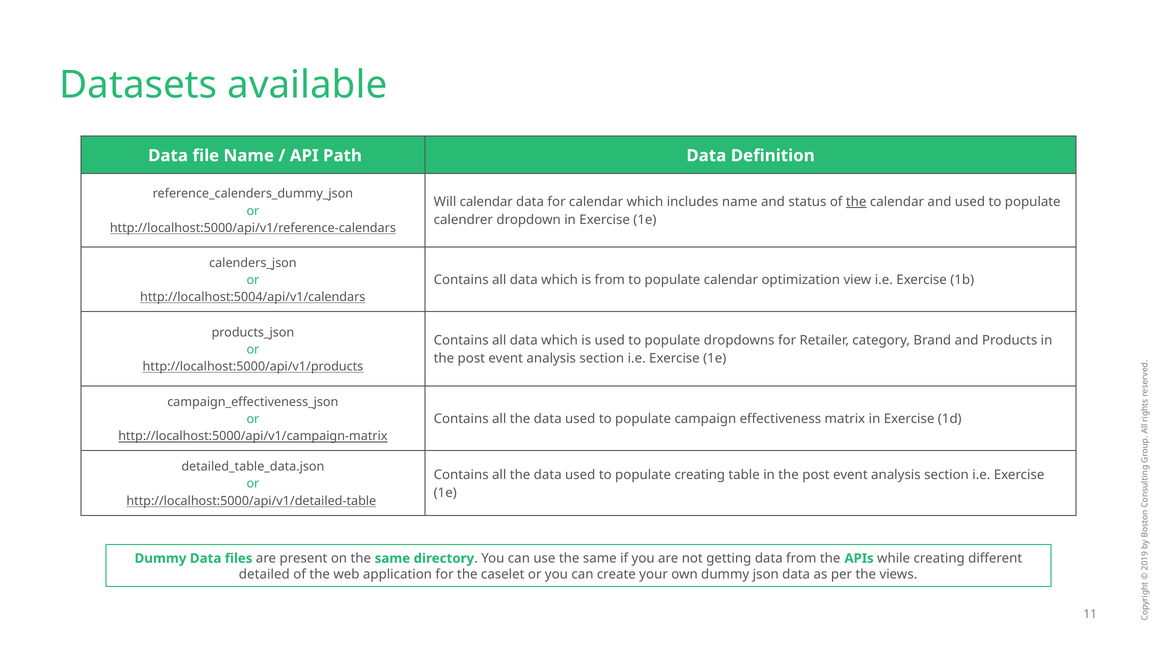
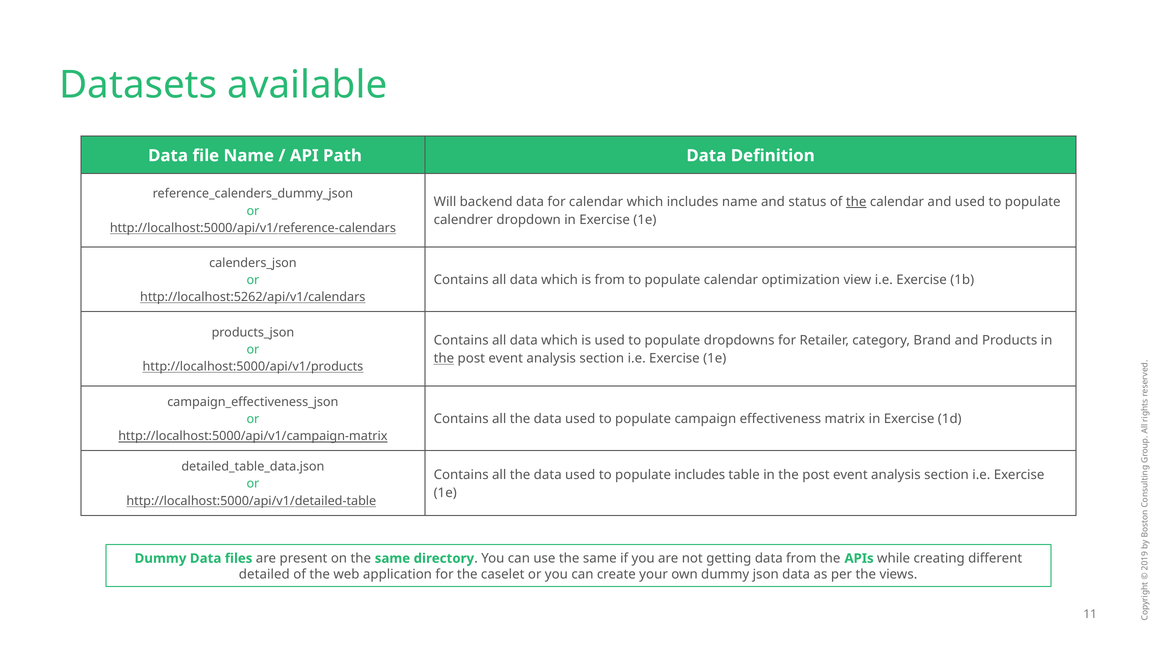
Will calendar: calendar -> backend (486, 202)
http://localhost:5004/api/v1/calendars: http://localhost:5004/api/v1/calendars -> http://localhost:5262/api/v1/calendars (253, 297)
the underline: none -> present (444, 359)
populate creating: creating -> includes (700, 475)
